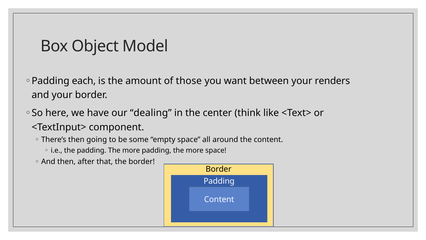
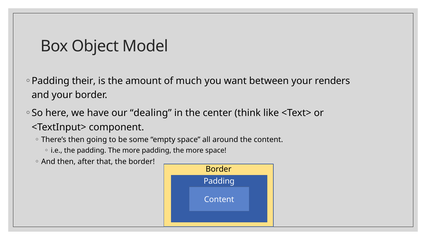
each: each -> their (84, 81)
those: those -> much (189, 81)
